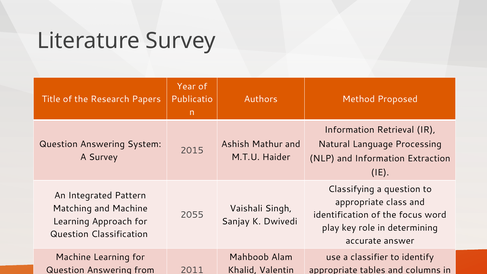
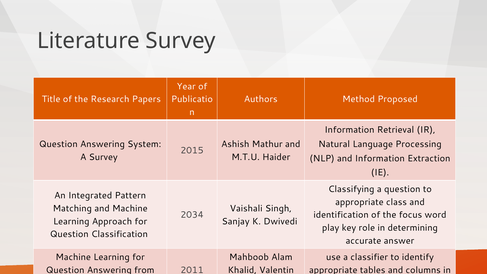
2055: 2055 -> 2034 (192, 215)
